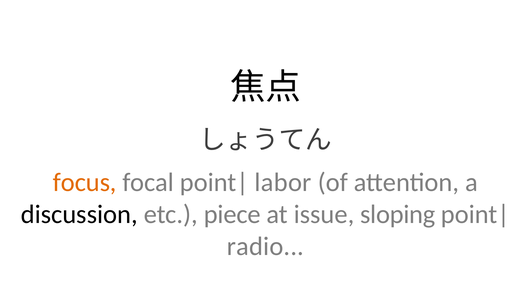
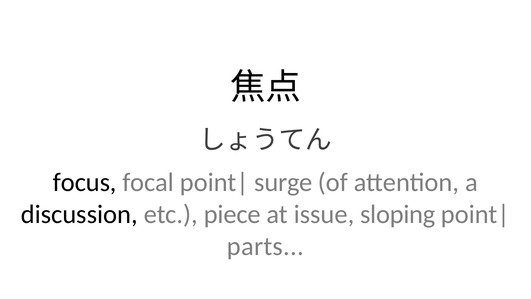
focus colour: orange -> black (85, 182)
labor: labor -> surge (283, 182)
radio: radio -> parts (265, 246)
